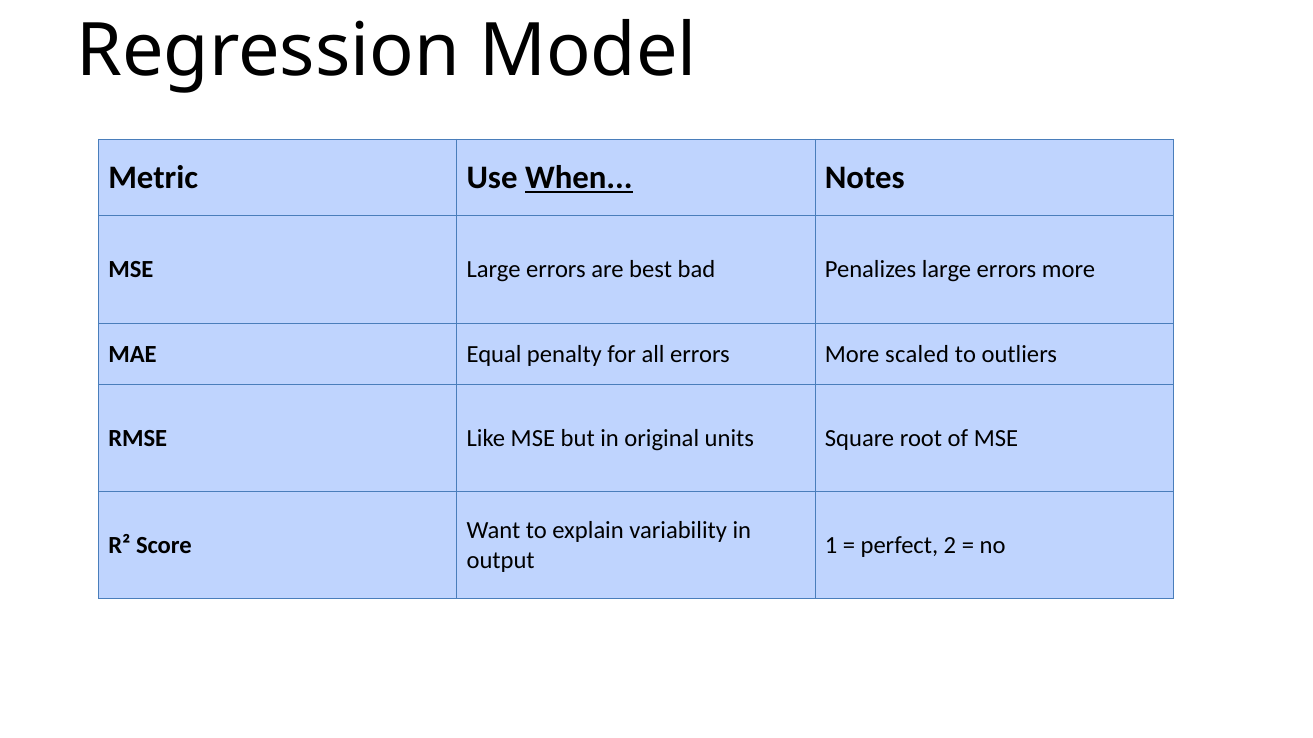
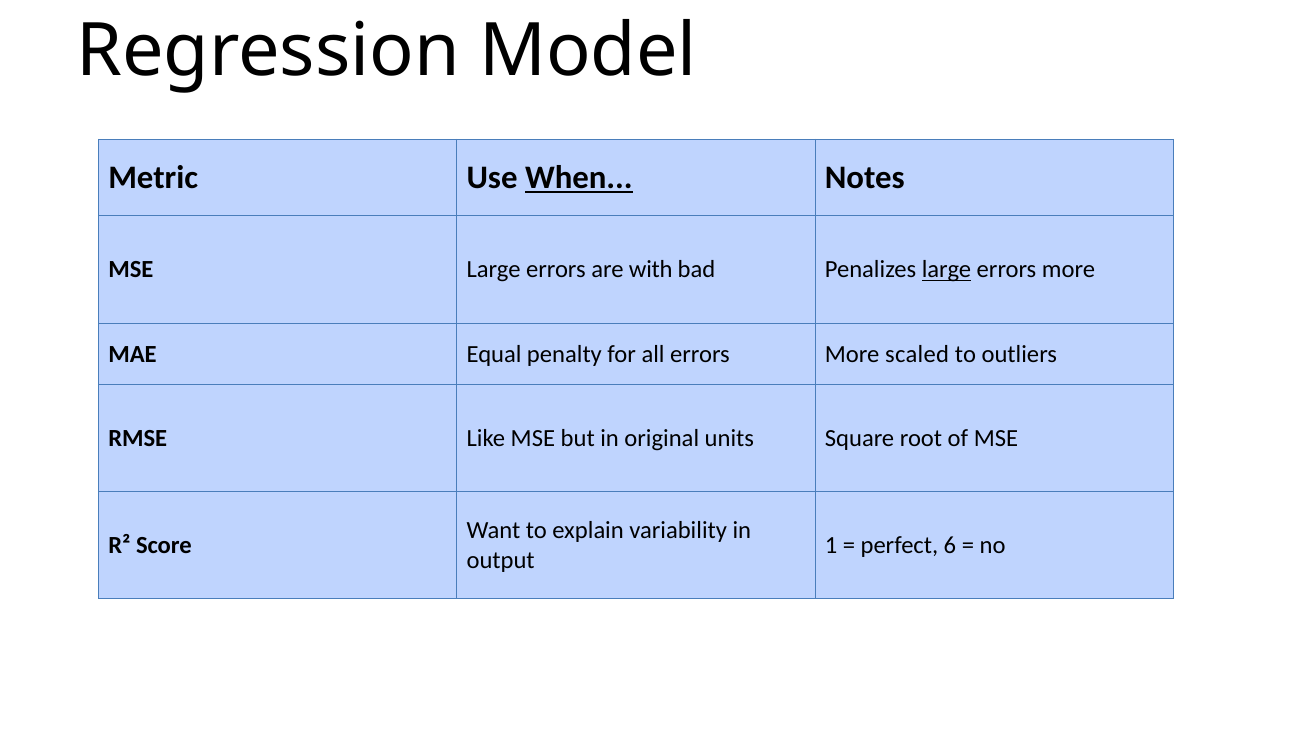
best: best -> with (651, 270)
large underline: none -> present (947, 270)
2: 2 -> 6 (950, 546)
